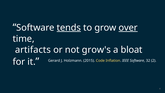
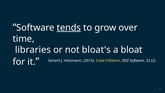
over underline: present -> none (128, 28)
artifacts: artifacts -> libraries (33, 50)
grow's: grow's -> bloat's (96, 50)
